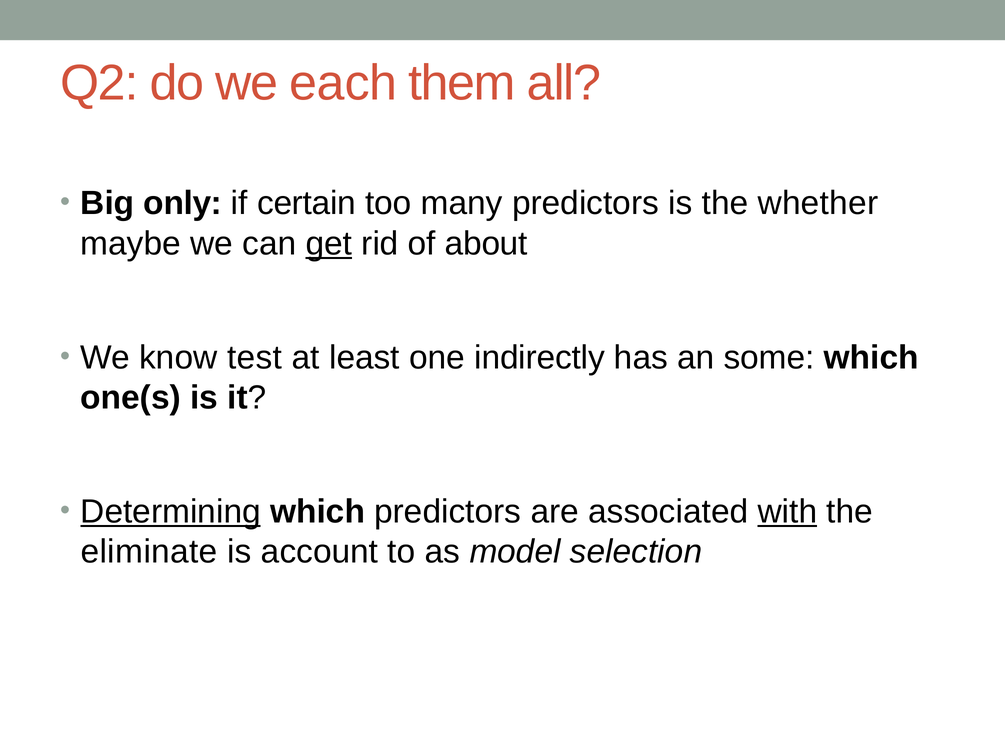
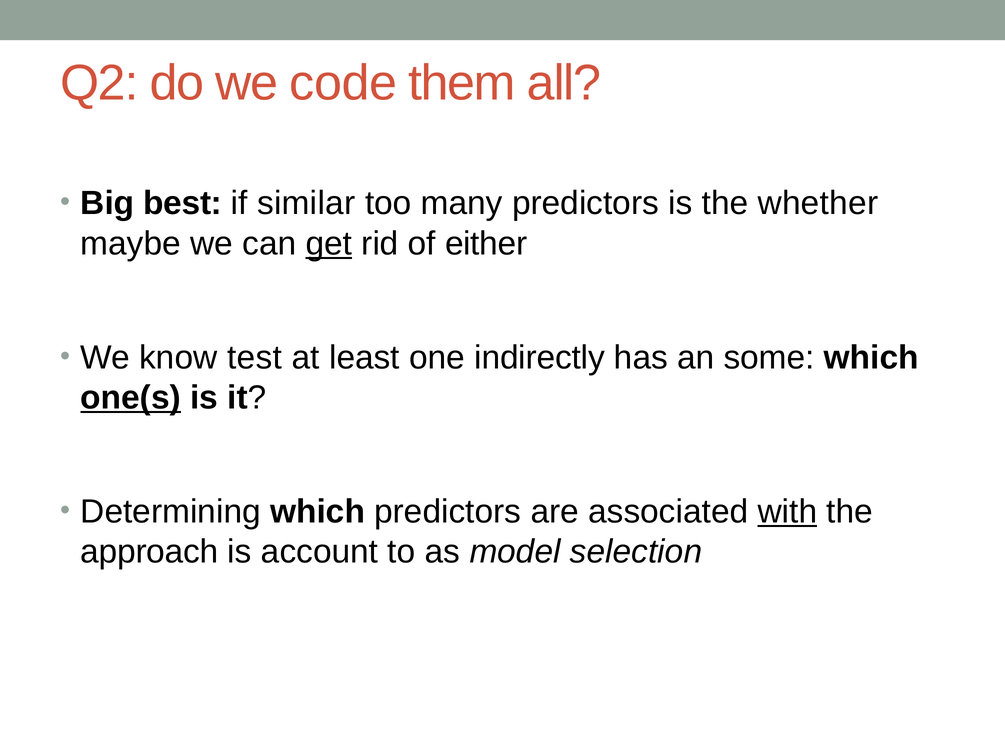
each: each -> code (343, 83)
only: only -> best (183, 203)
certain: certain -> similar (306, 203)
about: about -> either (486, 244)
one(s underline: none -> present (131, 398)
Determining underline: present -> none (171, 512)
eliminate: eliminate -> approach (149, 552)
